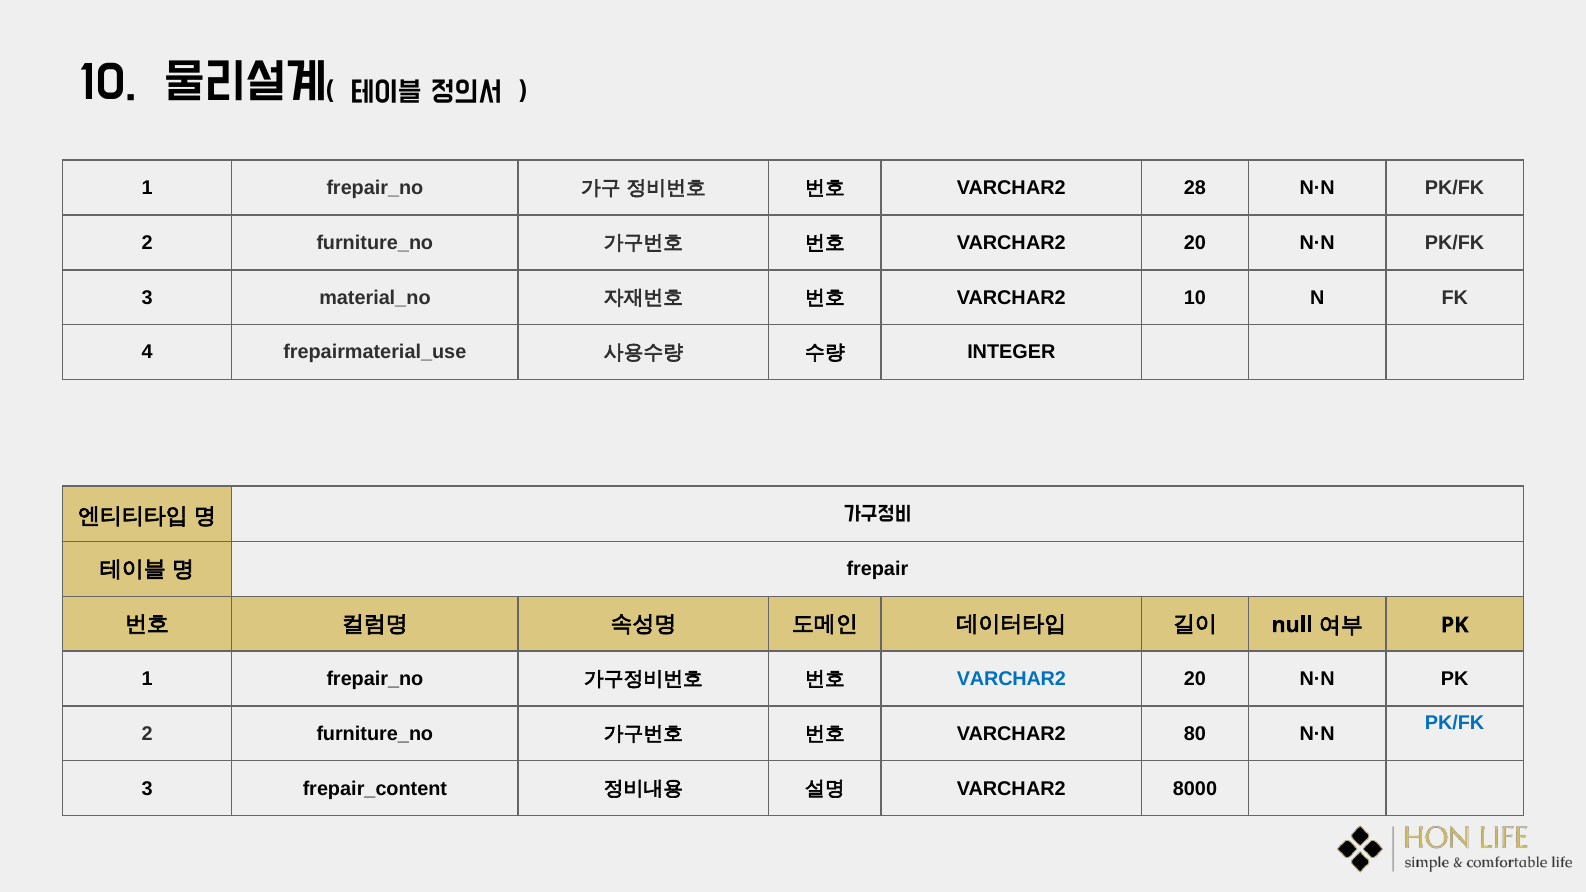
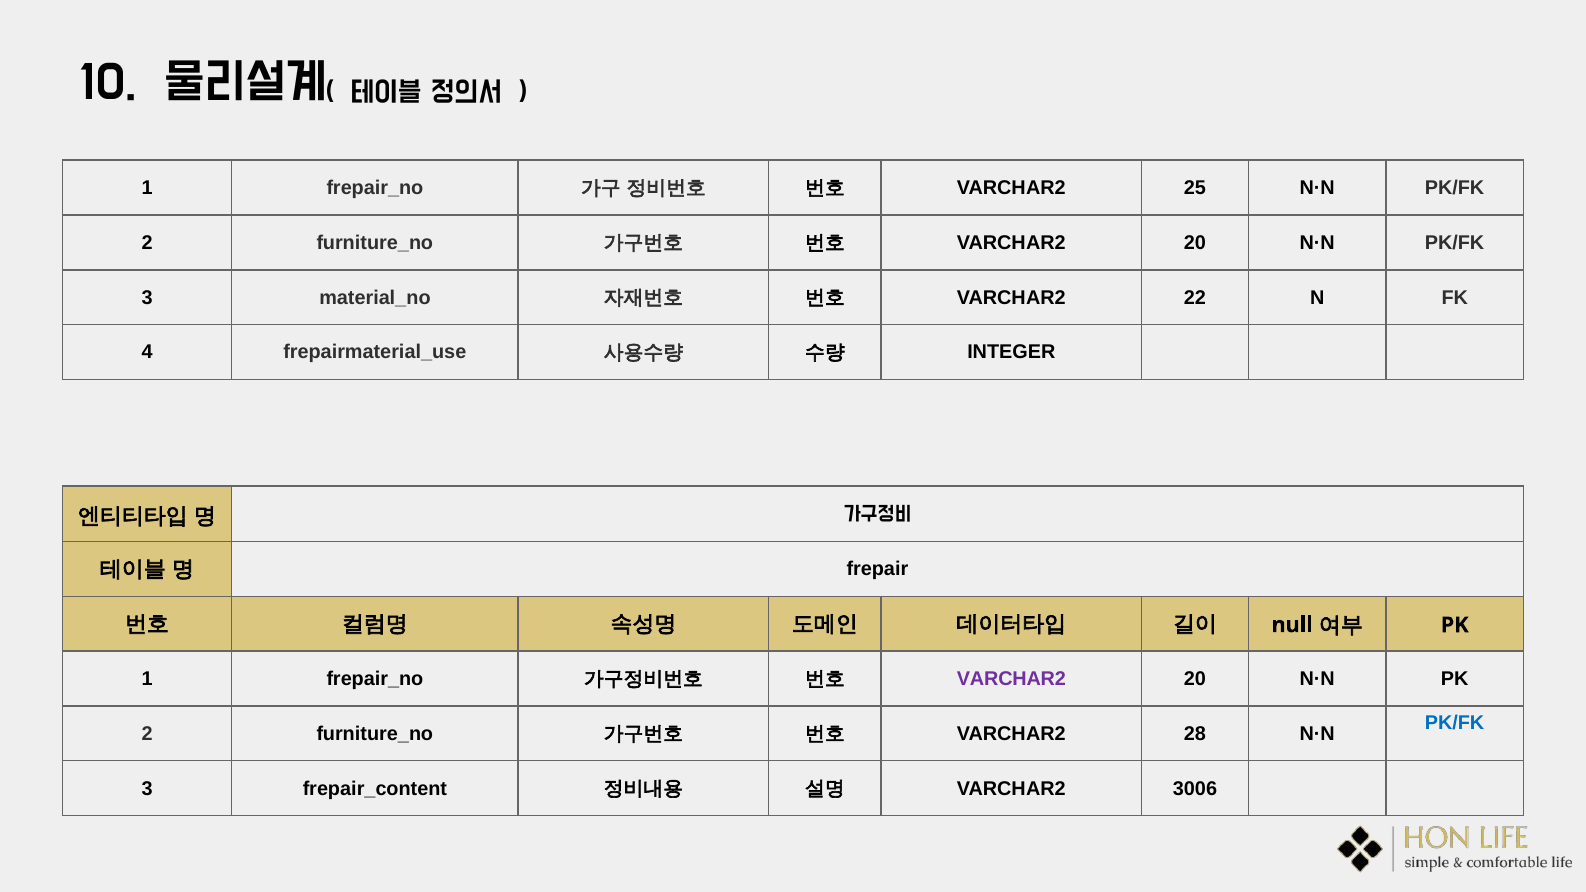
28: 28 -> 25 (1195, 188)
VARCHAR2 10: 10 -> 22 (1195, 298)
VARCHAR2 colour: blue -> purple (1011, 679)
80: 80 -> 28 (1195, 734)
8000: 8000 -> 3006 (1195, 789)
